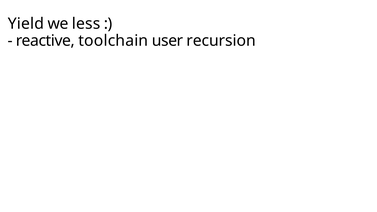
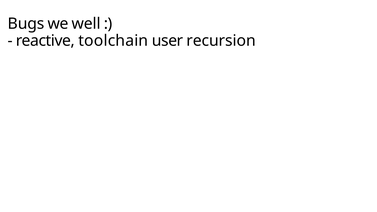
Yield: Yield -> Bugs (26, 24)
less: less -> well (86, 24)
